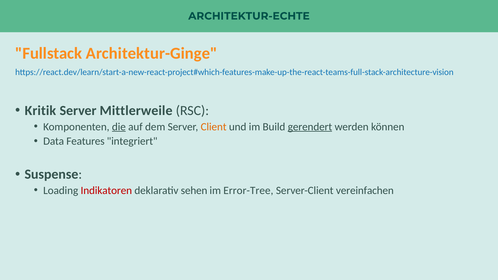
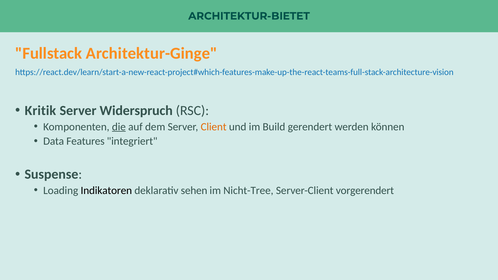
ARCHITEKTUR-ECHTE: ARCHITEKTUR-ECHTE -> ARCHITEKTUR-BIETET (249, 16)
Mittlerweile: Mittlerweile -> Widerspruch (136, 111)
gerendert underline: present -> none (310, 127)
Indikatoren colour: red -> black (106, 190)
Error-Tree: Error-Tree -> Nicht-Tree (248, 190)
vereinfachen: vereinfachen -> vorgerendert (365, 190)
